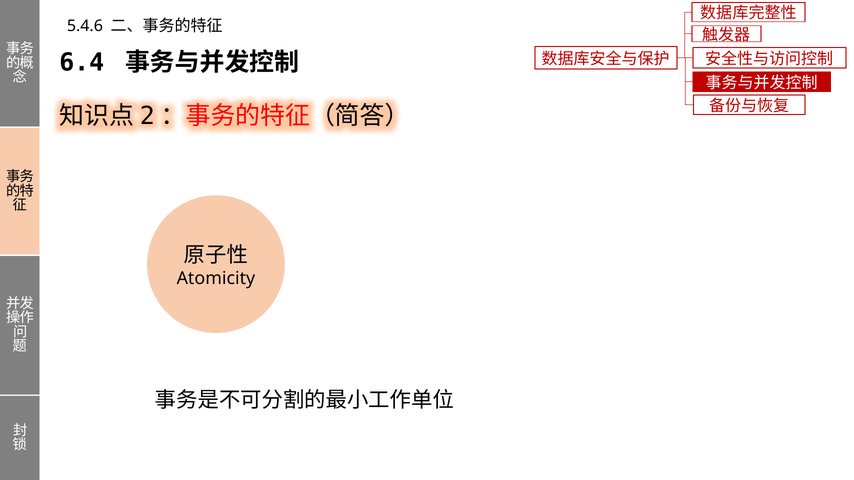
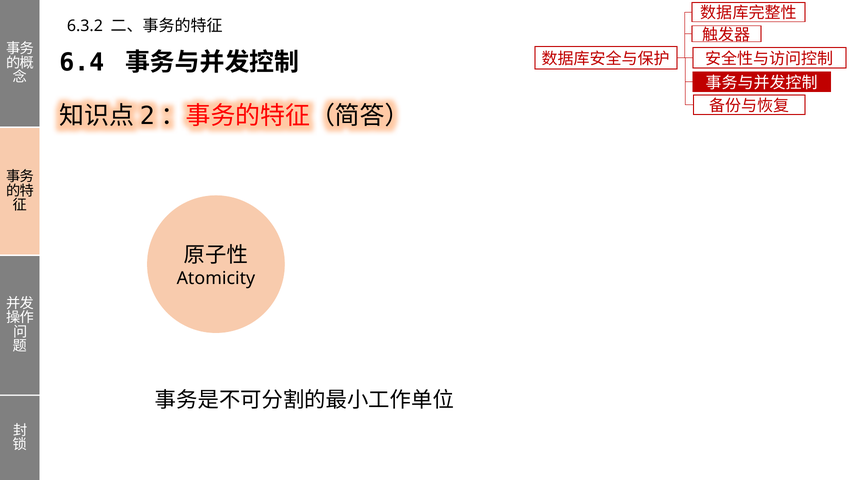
5.4.6: 5.4.6 -> 6.3.2 (85, 26)
